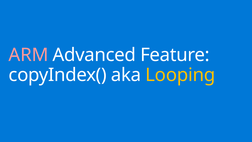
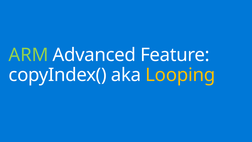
ARM colour: pink -> light green (28, 55)
